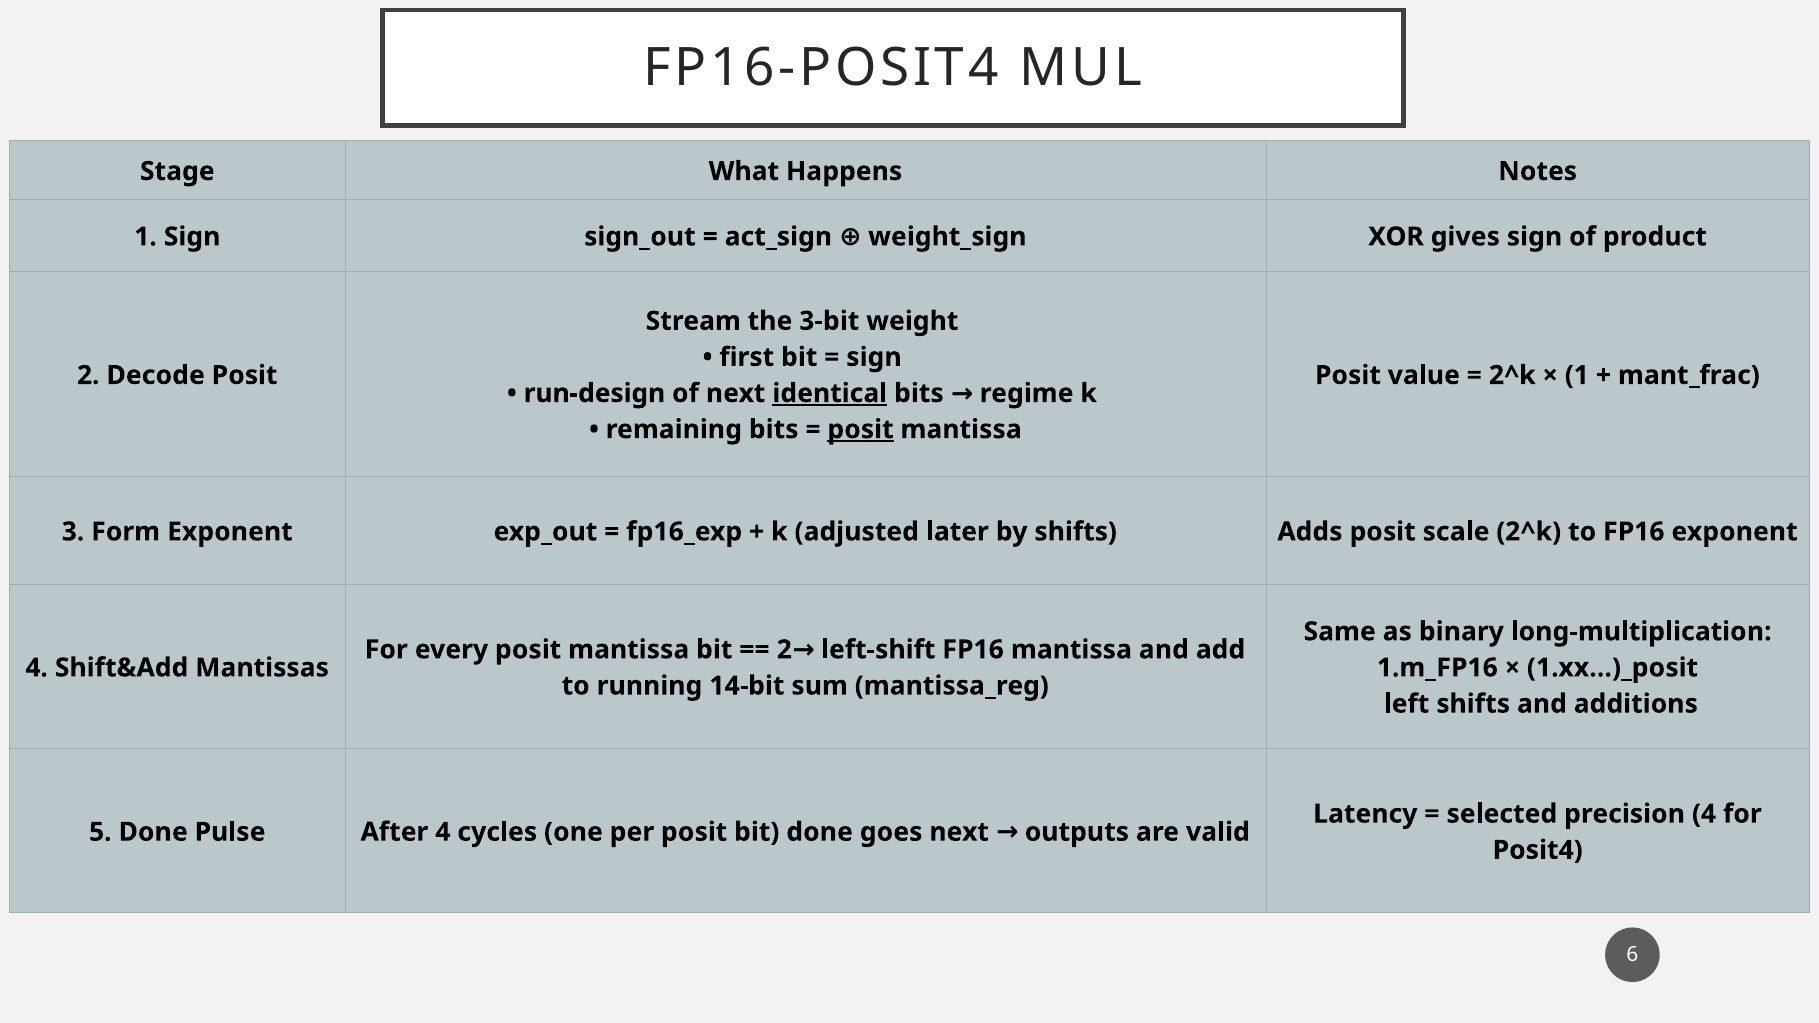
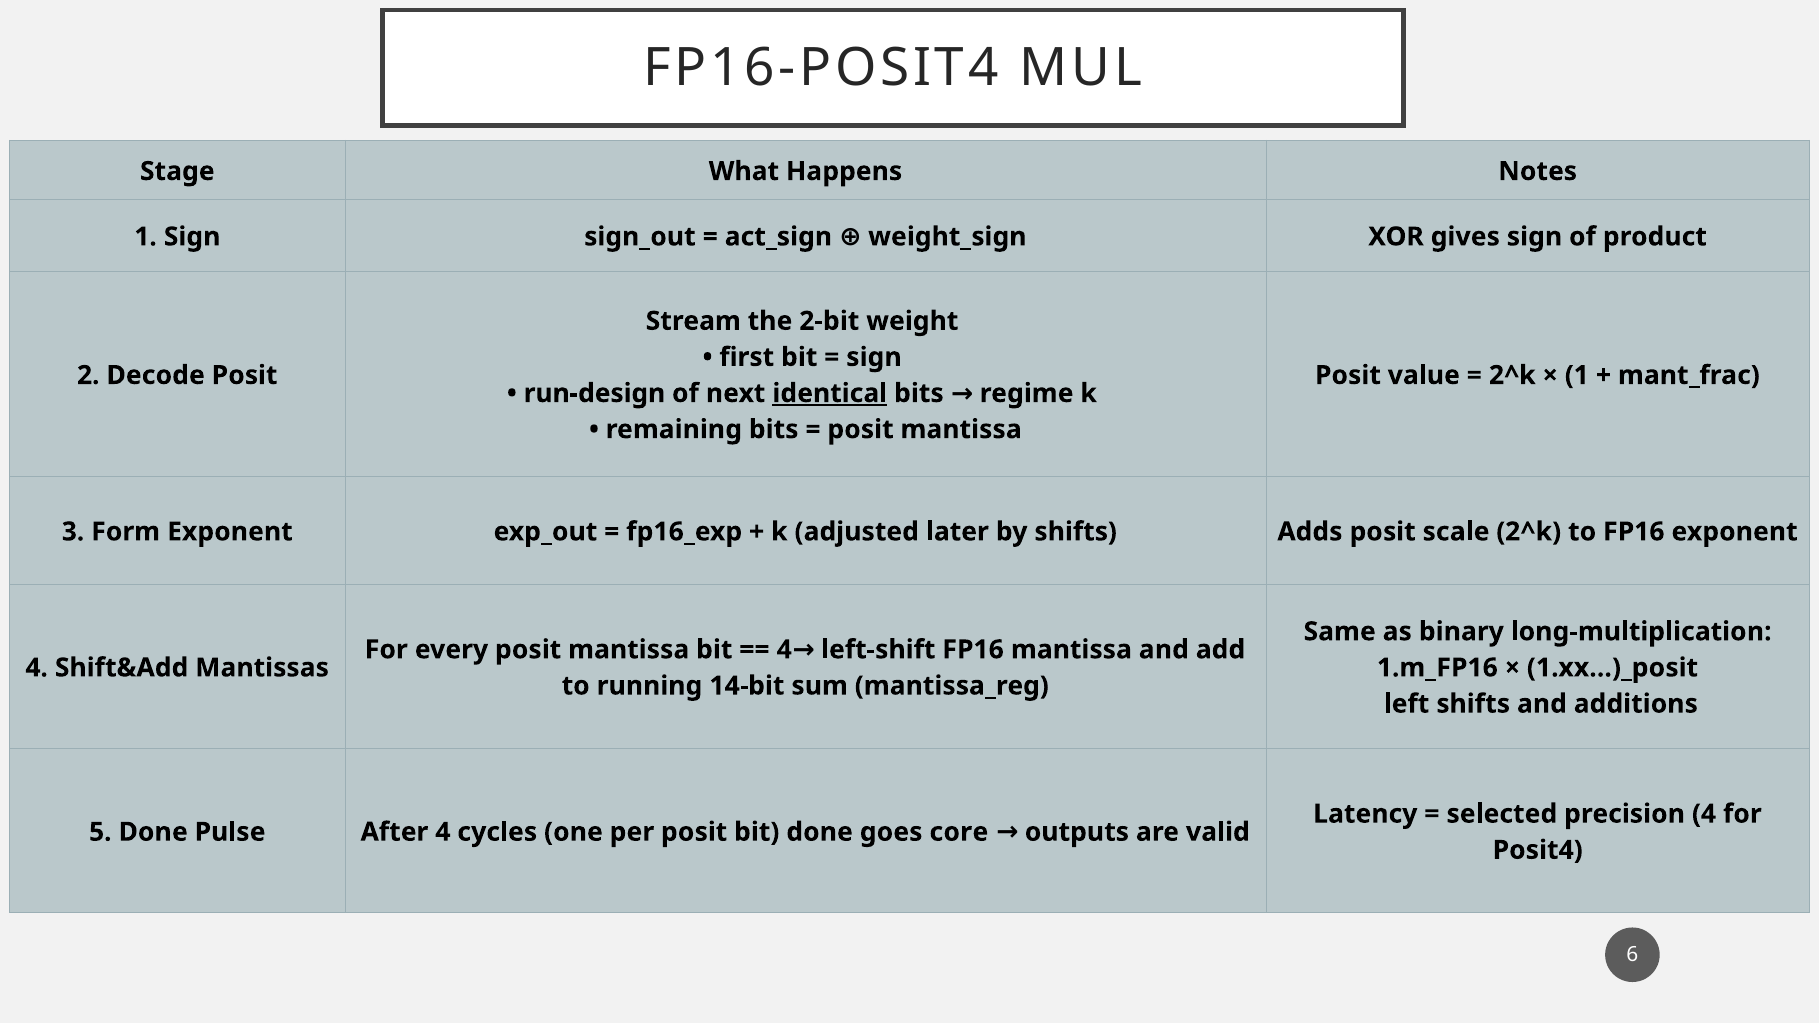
3-bit: 3-bit -> 2-bit (829, 321)
posit underline: present -> none (861, 430)
2: 2 -> 4 (784, 650)
goes next: next -> core (959, 832)
